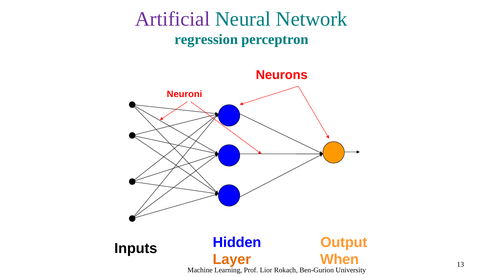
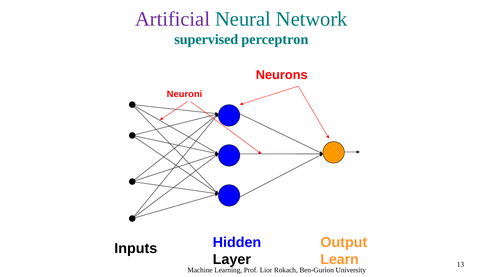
regression: regression -> supervised (206, 39)
Layer colour: orange -> black (232, 259)
When: When -> Learn (340, 259)
